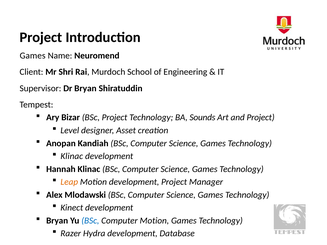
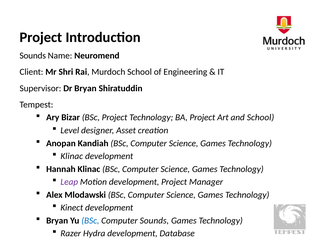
Games: Games -> Sounds (33, 56)
BA Sounds: Sounds -> Project (202, 118)
and Project: Project -> School (261, 118)
Leap colour: orange -> purple (69, 182)
Computer Motion: Motion -> Sounds (154, 221)
